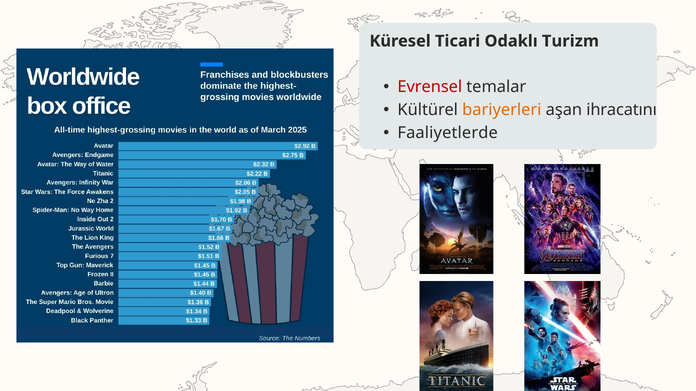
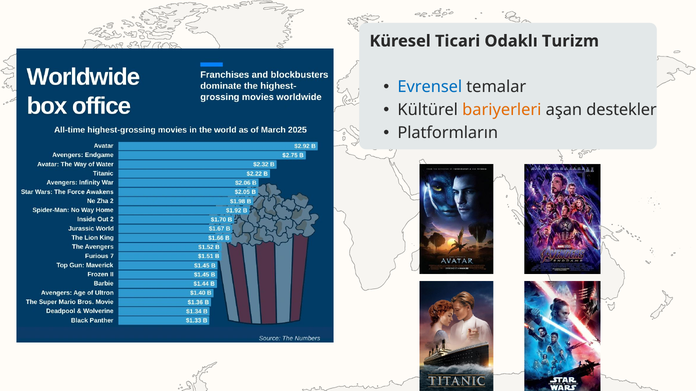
Evrensel colour: red -> blue (430, 87)
ihracatını: ihracatını -> destekler (622, 110)
Faaliyetlerde: Faaliyetlerde -> Platformların (448, 133)
